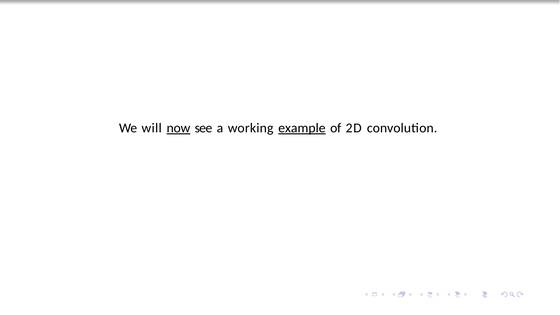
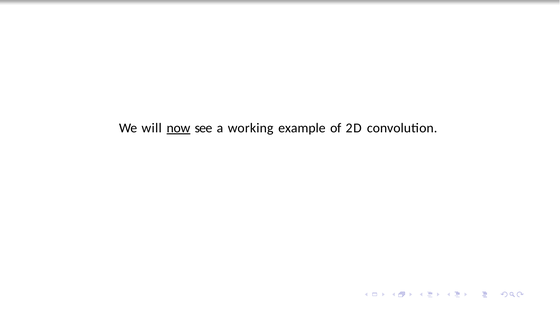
example underline: present -> none (302, 128)
